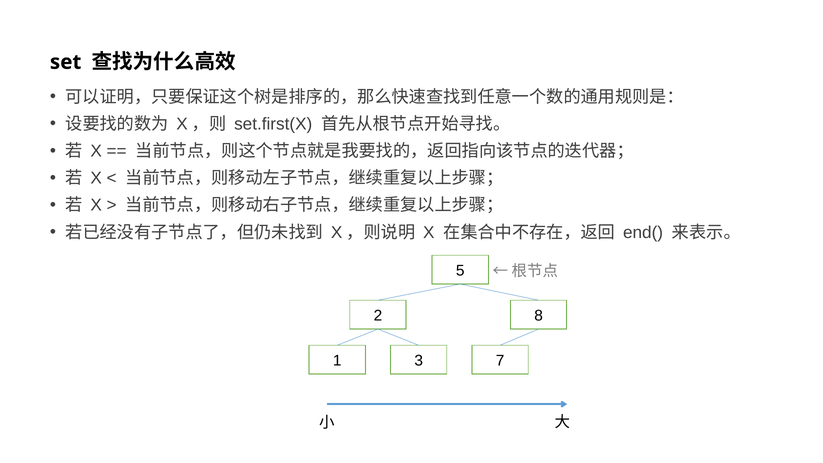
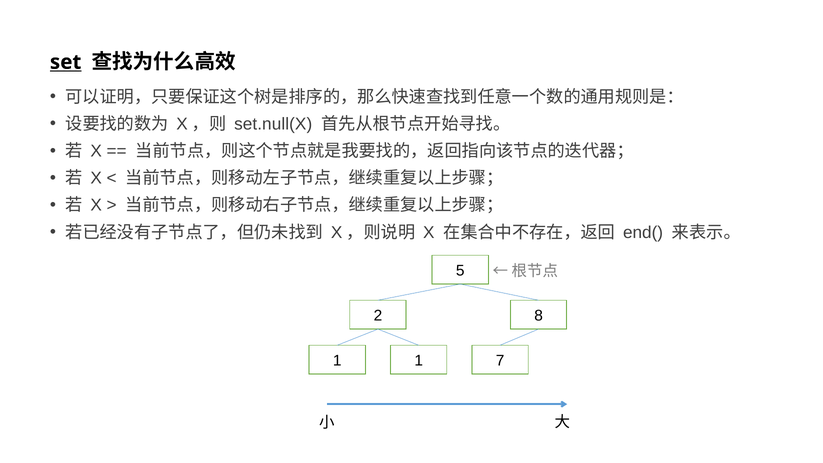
set underline: none -> present (66, 62)
set.first(X: set.first(X -> set.null(X (273, 124)
1 3: 3 -> 1 (419, 361)
